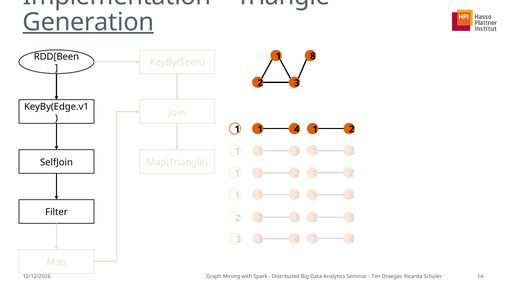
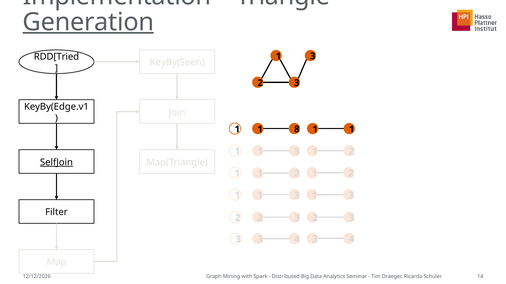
RDD[Been: RDD[Been -> RDD[Tried (56, 57)
8: 8 -> 3 (313, 56)
1 4: 4 -> 8 (297, 129)
2: 2 -> 1 (352, 129)
SelfJoin underline: none -> present (56, 163)
